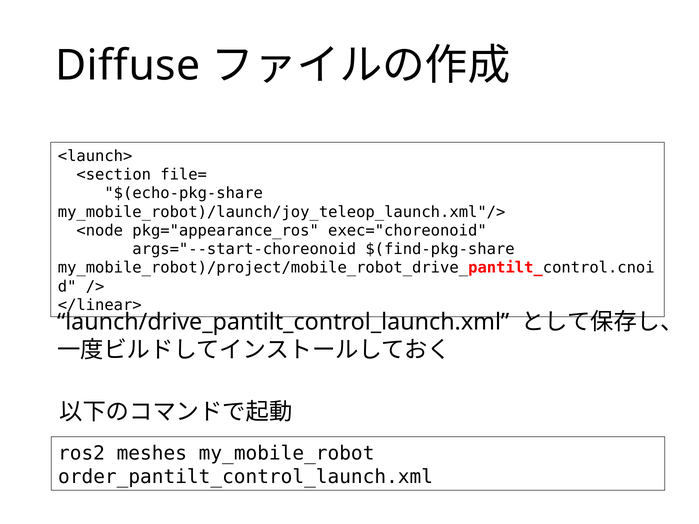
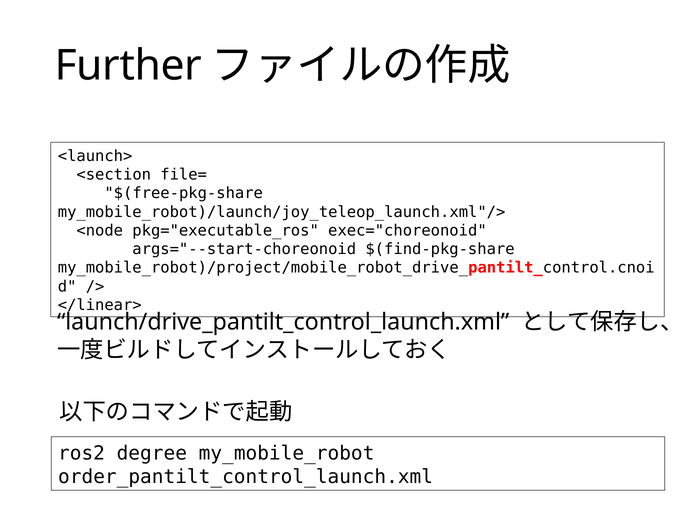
Diffuse: Diffuse -> Further (128, 65)
$(echo-pkg-share: $(echo-pkg-share -> $(free-pkg-share (184, 193)
pkg="appearance_ros: pkg="appearance_ros -> pkg="executable_ros (226, 231)
meshes: meshes -> degree (152, 454)
